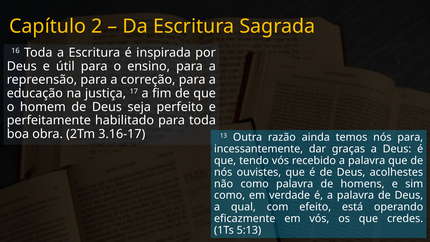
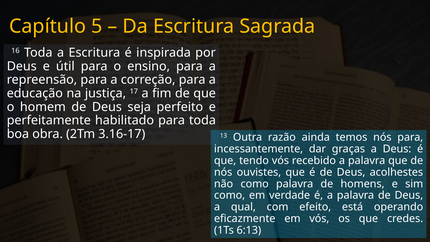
2: 2 -> 5 (97, 26)
5:13: 5:13 -> 6:13 (249, 230)
